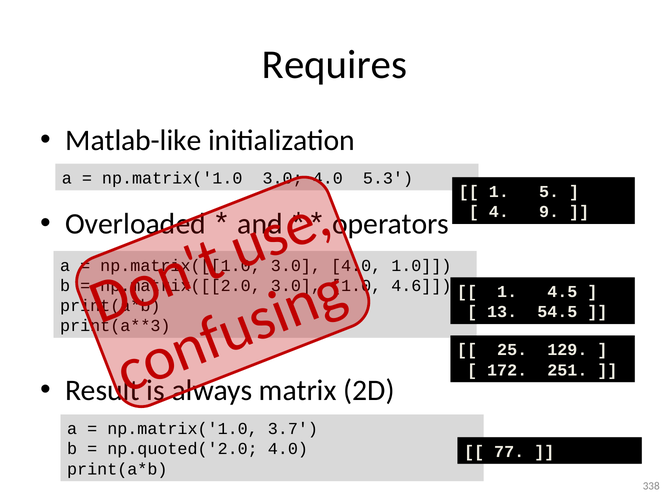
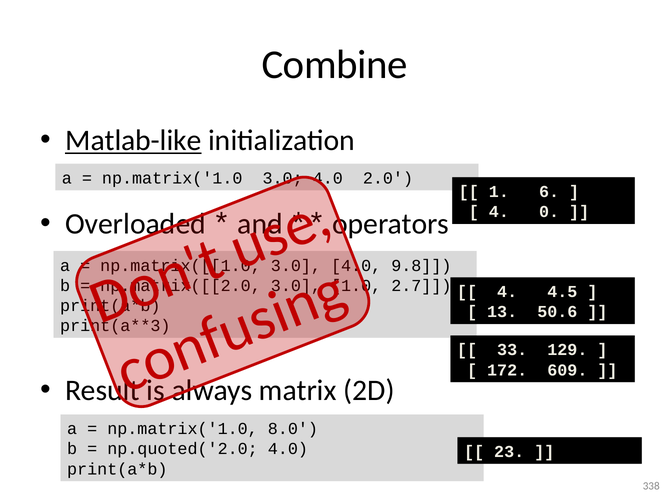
Requires: Requires -> Combine (335, 65)
Matlab-like underline: none -> present (133, 140)
5.3: 5.3 -> 2.0 (388, 178)
5: 5 -> 6 (549, 192)
9: 9 -> 0 (549, 212)
1.0: 1.0 -> 9.8 (421, 265)
4.6: 4.6 -> 2.7 (421, 285)
1: 1 -> 4 (507, 292)
54.5: 54.5 -> 50.6 (557, 312)
25: 25 -> 33 (512, 350)
251: 251 -> 609 (567, 370)
3.7: 3.7 -> 8.0 (293, 429)
77: 77 -> 23 (509, 451)
